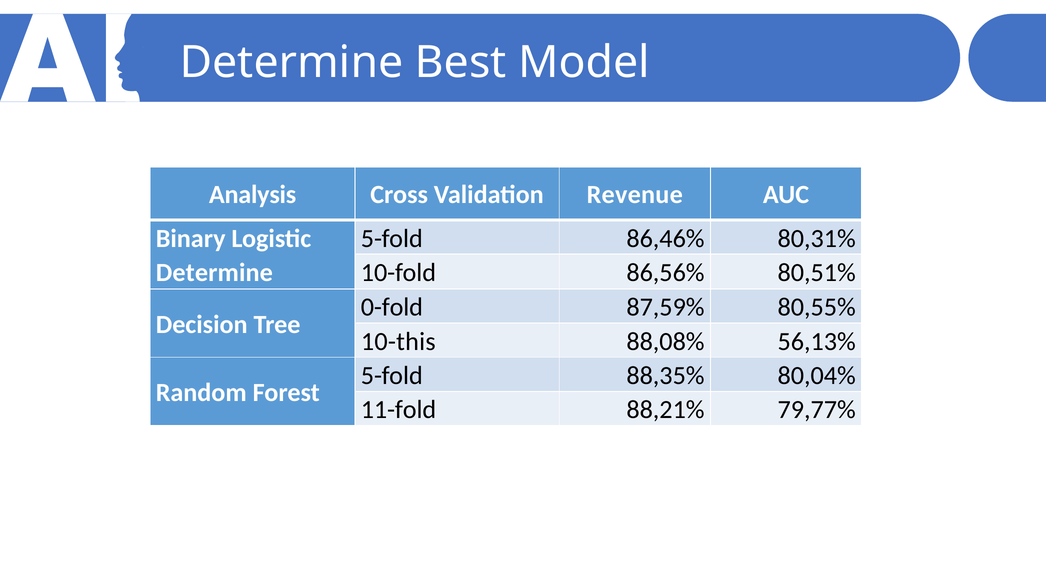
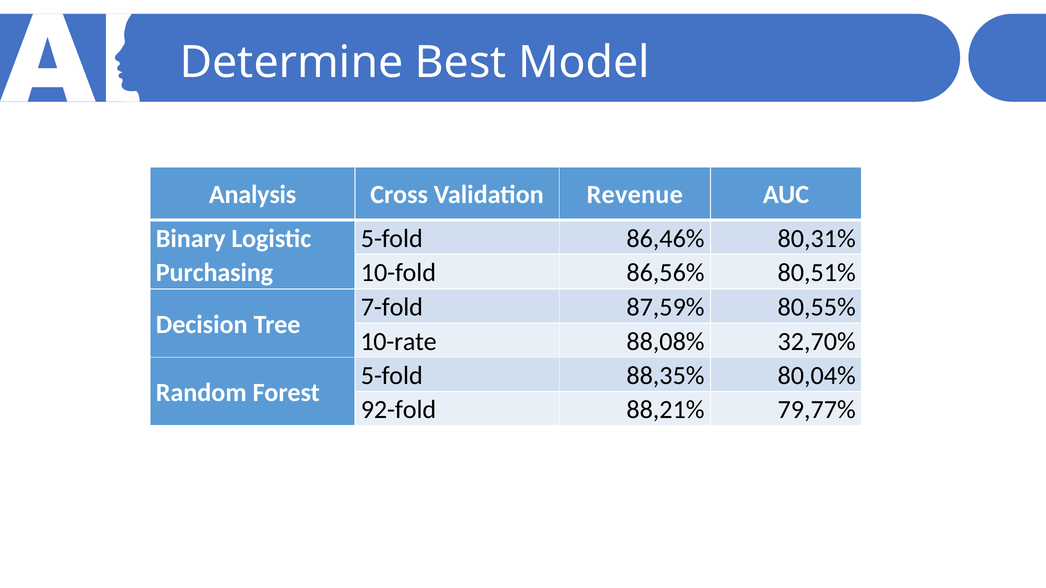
Determine: Determine -> Purchasing (214, 273)
0-fold: 0-fold -> 7-fold (392, 308)
10-this: 10-this -> 10-rate (399, 342)
56,13%: 56,13% -> 32,70% (817, 342)
11-fold: 11-fold -> 92-fold (398, 410)
